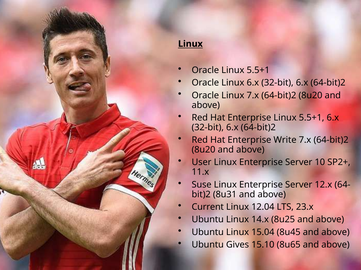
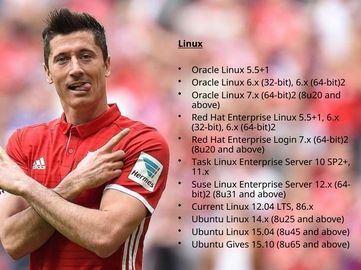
Write: Write -> Login (285, 140)
User: User -> Task (202, 163)
23.x: 23.x -> 86.x (305, 207)
